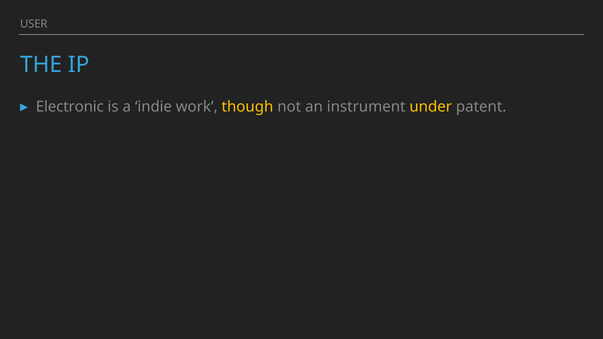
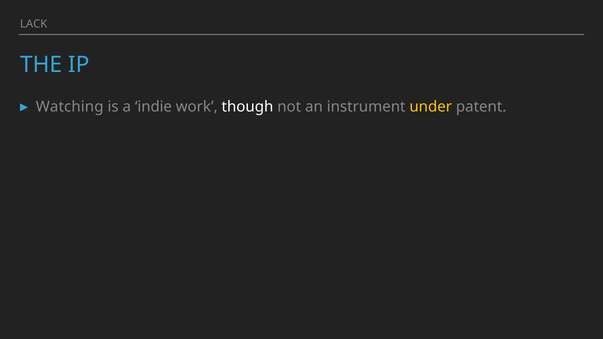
USER: USER -> LACK (34, 24)
Electronic: Electronic -> Watching (70, 107)
though colour: yellow -> white (247, 107)
